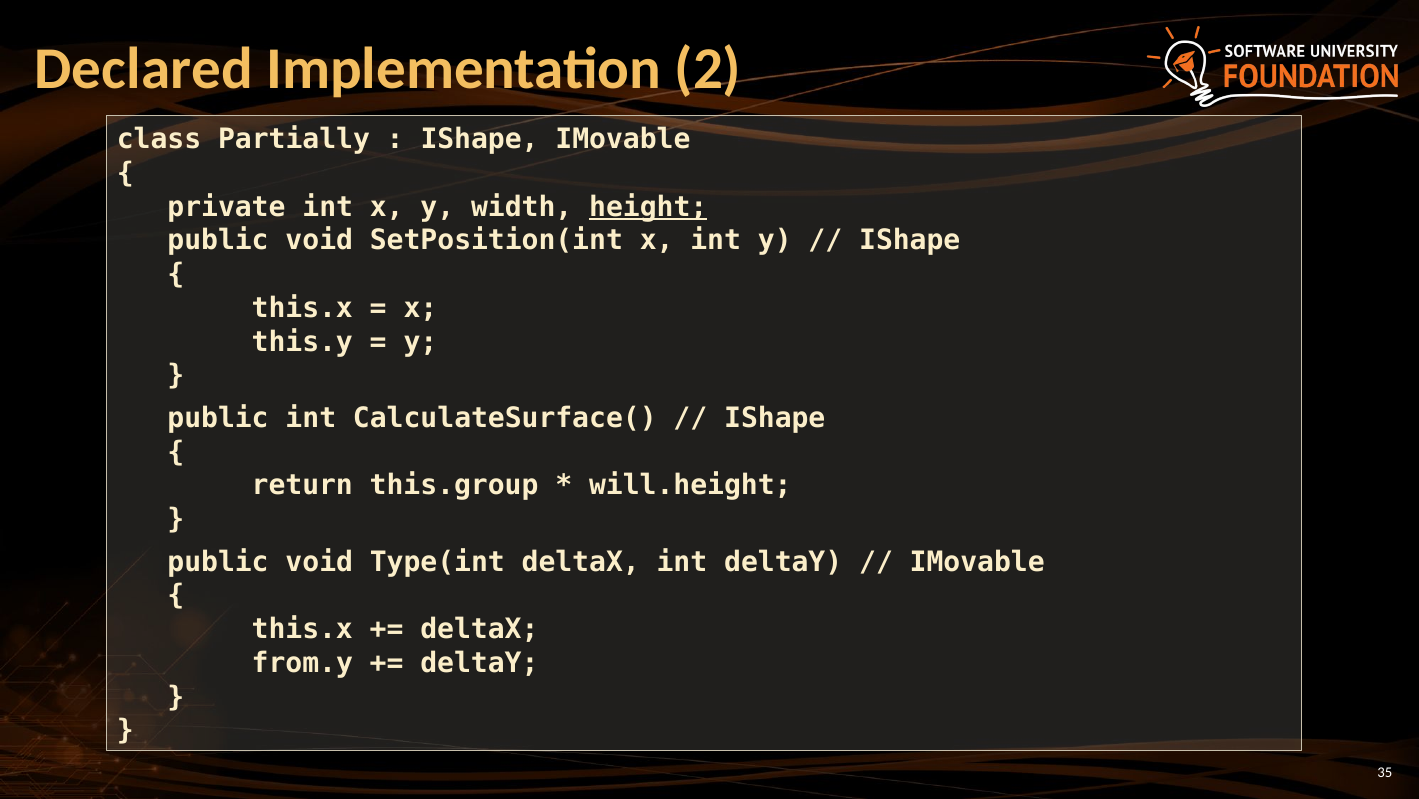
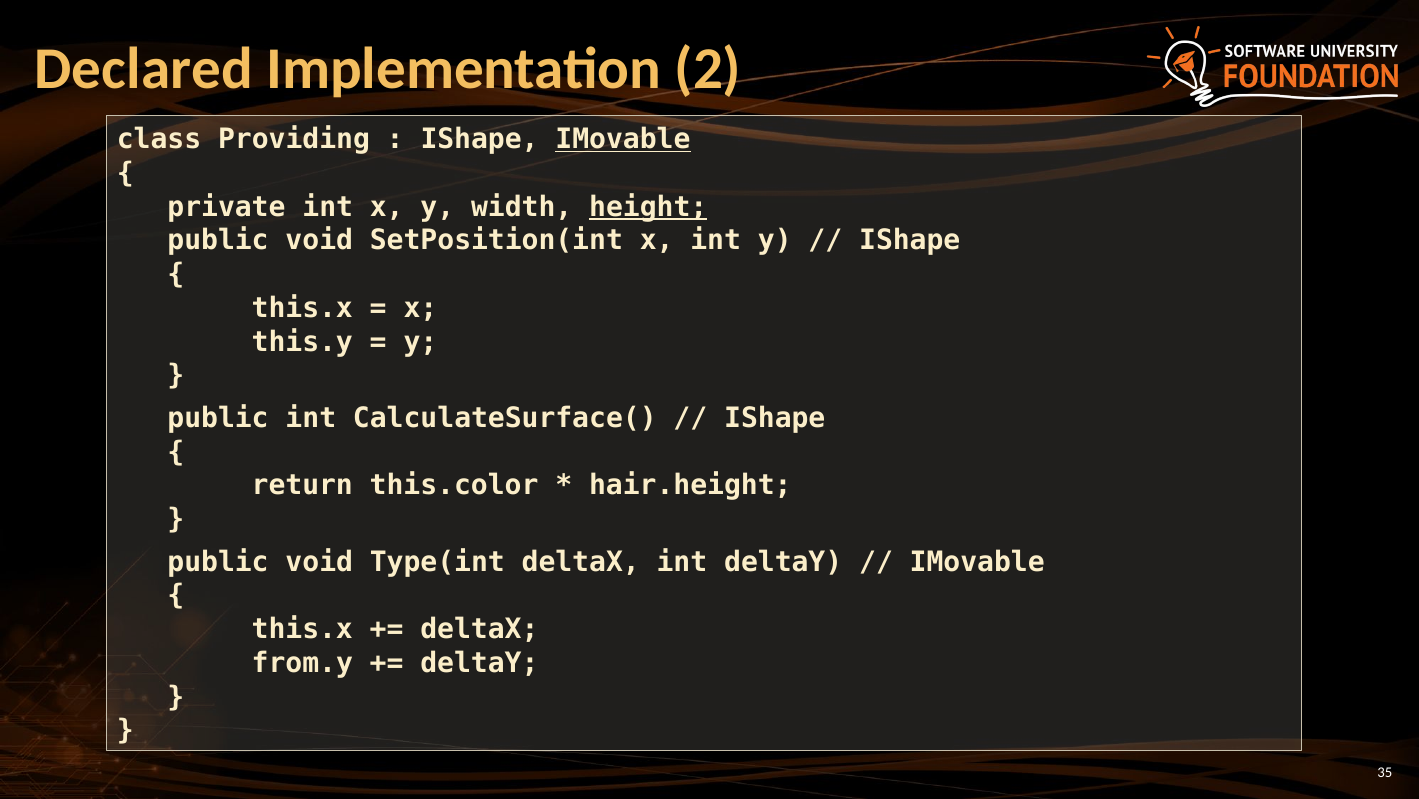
Partially: Partially -> Providing (294, 139)
IMovable underline: none -> present (623, 139)
this.group: this.group -> this.color (454, 485)
will.height: will.height -> hair.height (690, 485)
